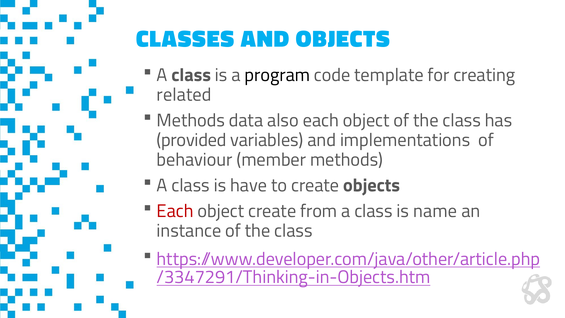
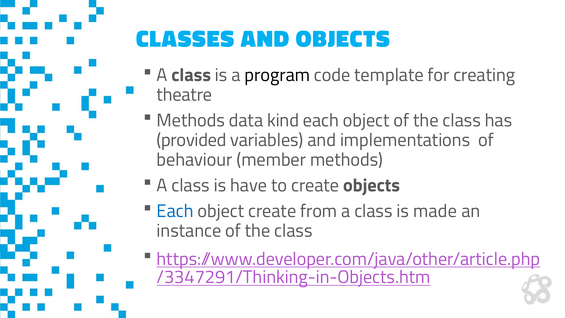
related: related -> theatre (184, 95)
also: also -> kind (283, 120)
Each colour: red -> blue (175, 211)
name: name -> made (435, 211)
